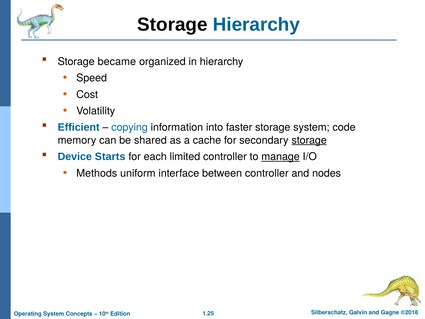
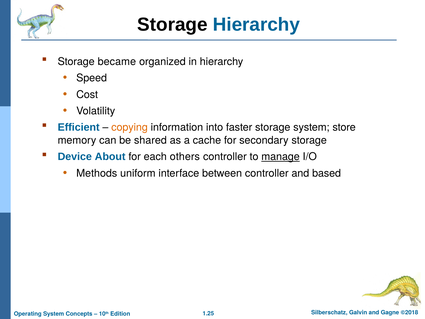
copying colour: blue -> orange (130, 127)
code: code -> store (344, 127)
storage underline: present -> none (309, 140)
Starts: Starts -> About (110, 157)
limited: limited -> others (185, 157)
nodes: nodes -> based (327, 173)
